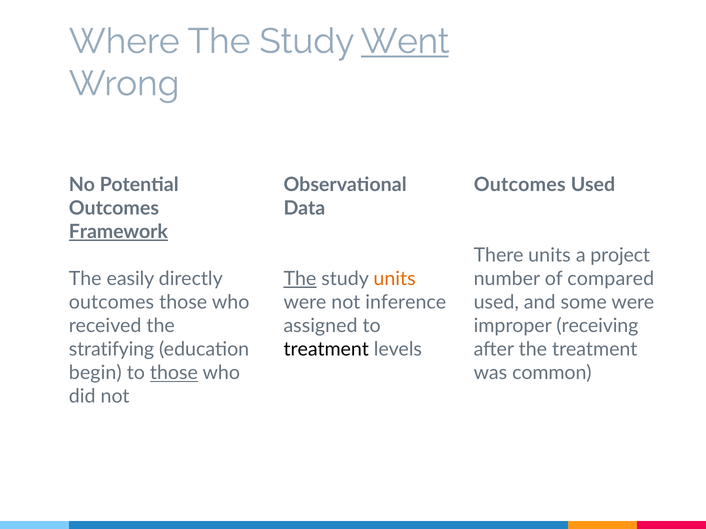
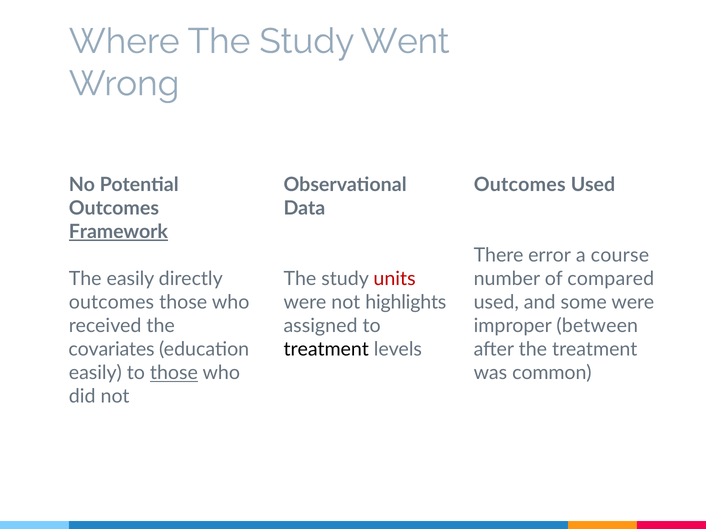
Went underline: present -> none (405, 41)
There units: units -> error (550, 256)
project: project -> course (620, 256)
The underline: present -> none (300, 279)
units colour: orange -> red (395, 279)
inference: inference -> highlights (406, 303)
receiving: receiving -> between (597, 326)
stratifying: stratifying -> covariates (112, 350)
begin: begin -> easily (95, 373)
